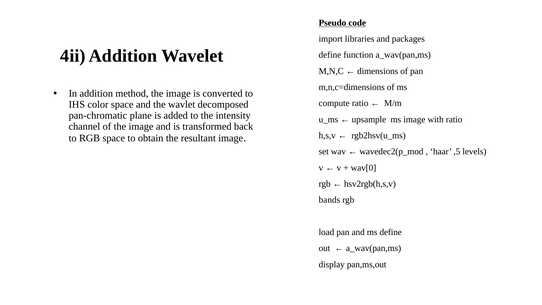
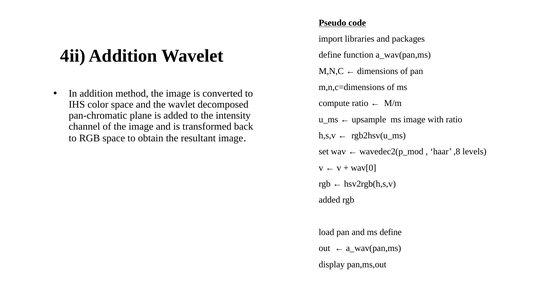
,5: ,5 -> ,8 (457, 152)
bands: bands -> added (329, 200)
